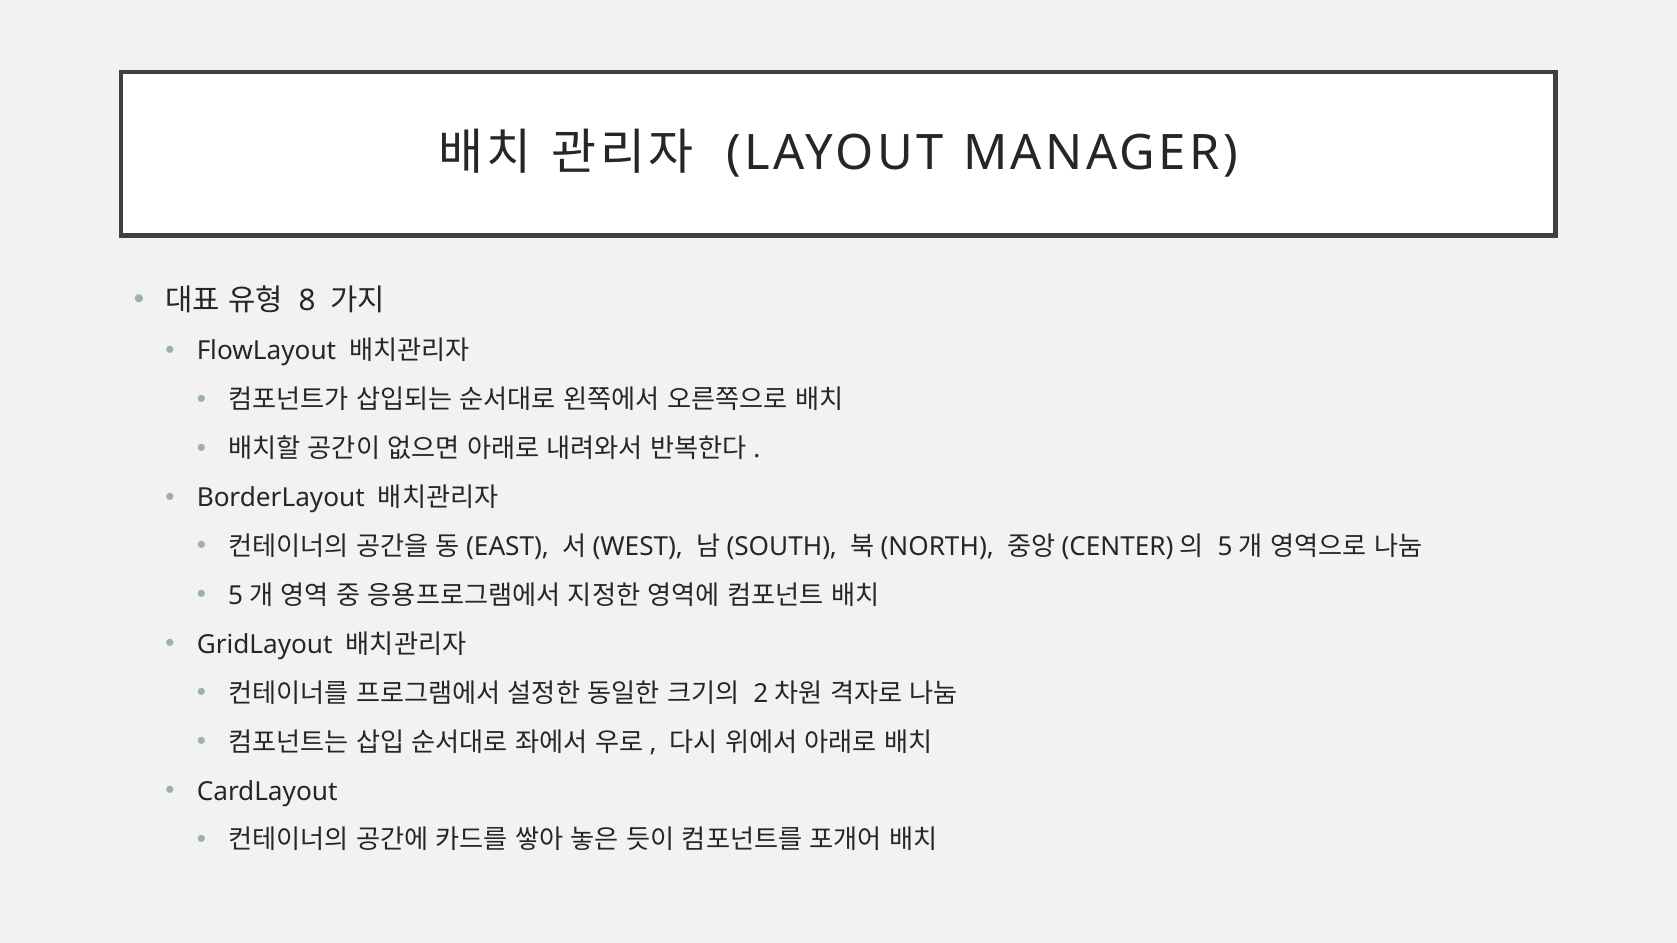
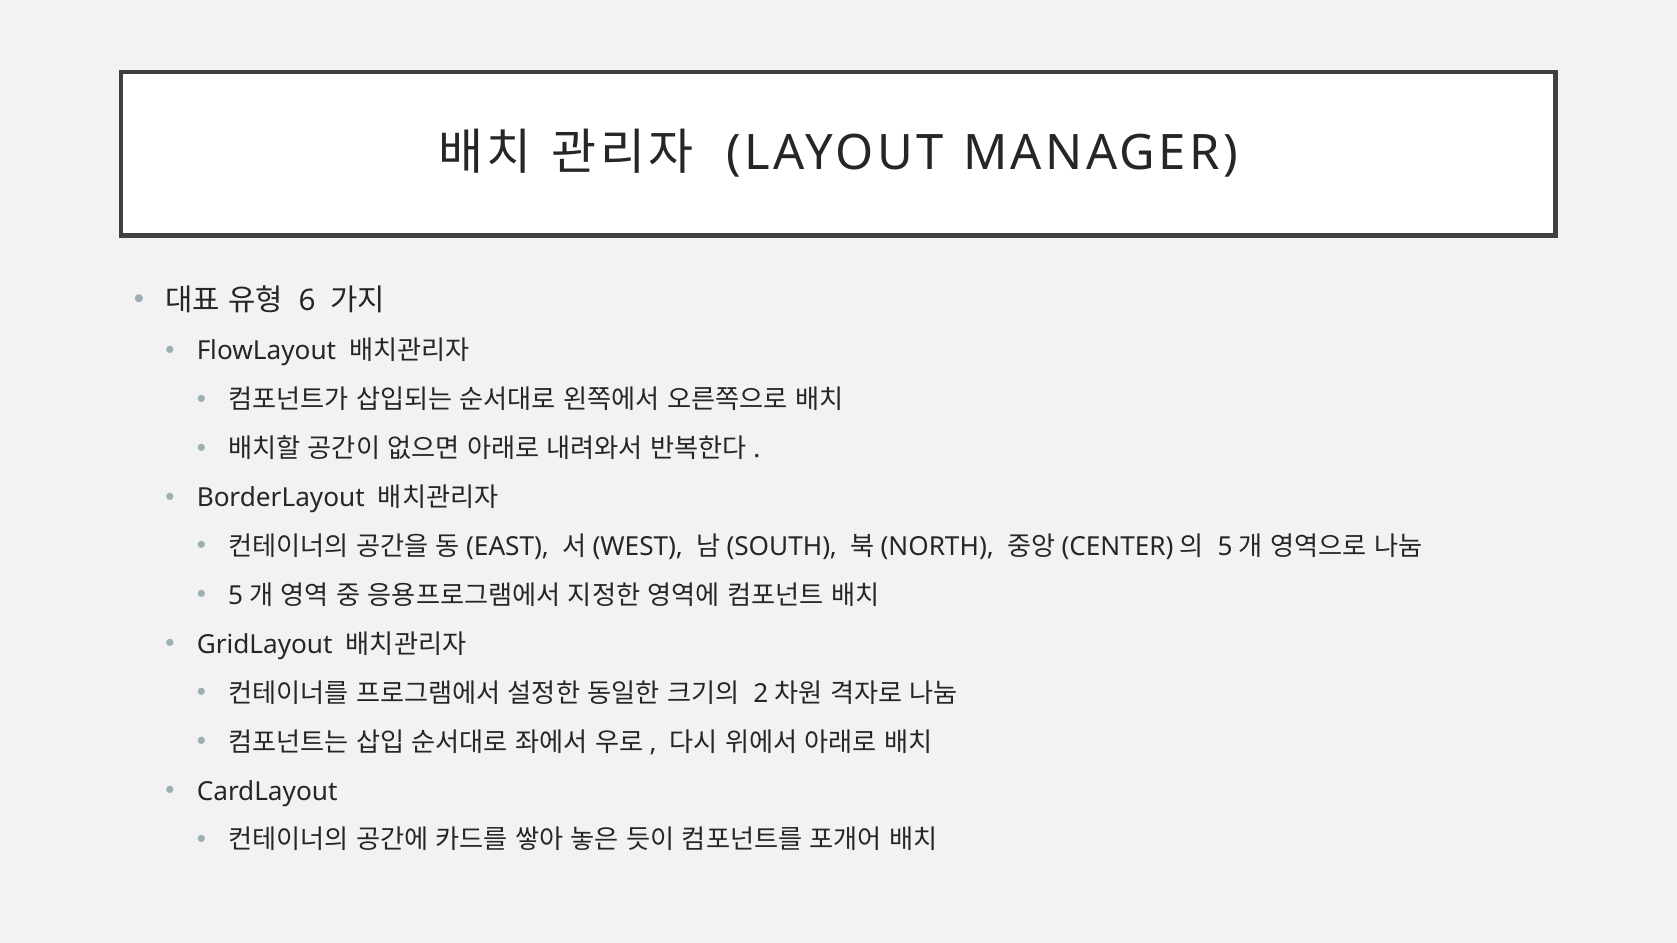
8: 8 -> 6 (307, 301)
